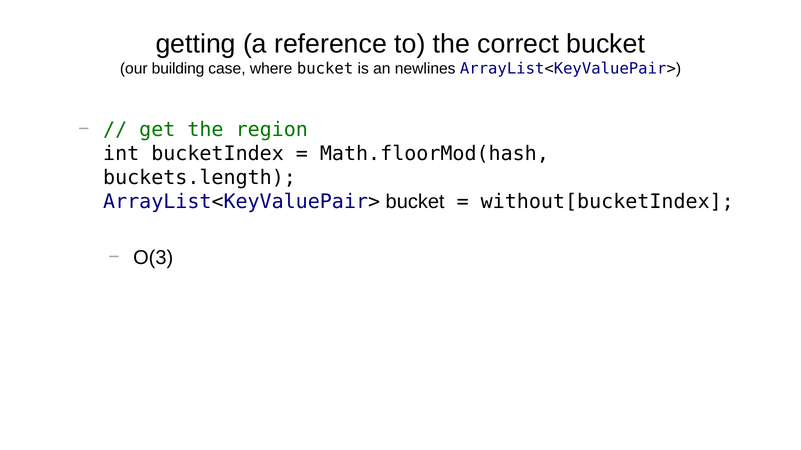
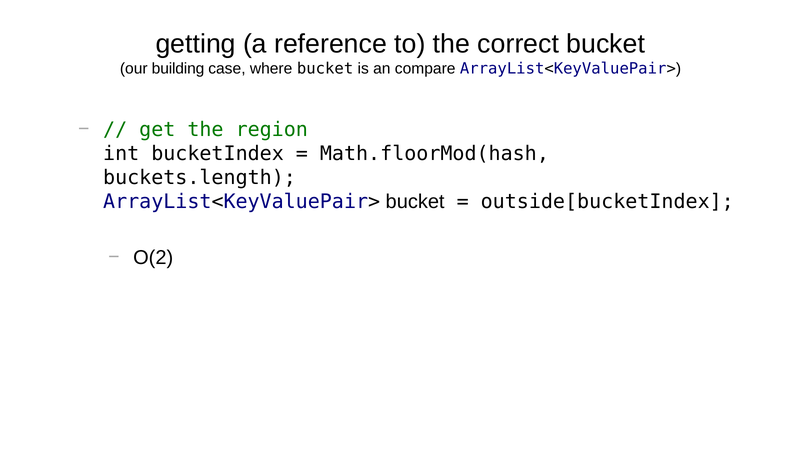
newlines: newlines -> compare (425, 69)
without[bucketIndex: without[bucketIndex -> outside[bucketIndex (607, 202)
O(3: O(3 -> O(2 (153, 258)
